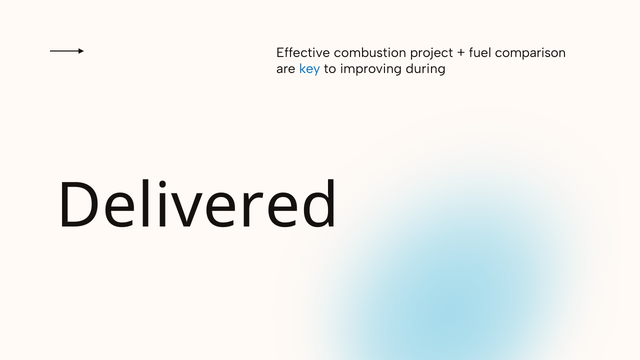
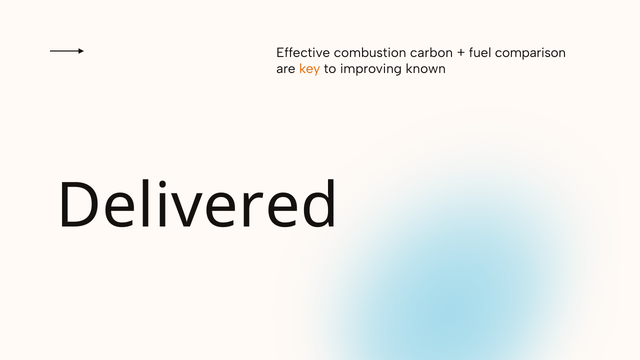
project: project -> carbon (431, 53)
key colour: blue -> orange (310, 69)
during: during -> known (426, 69)
